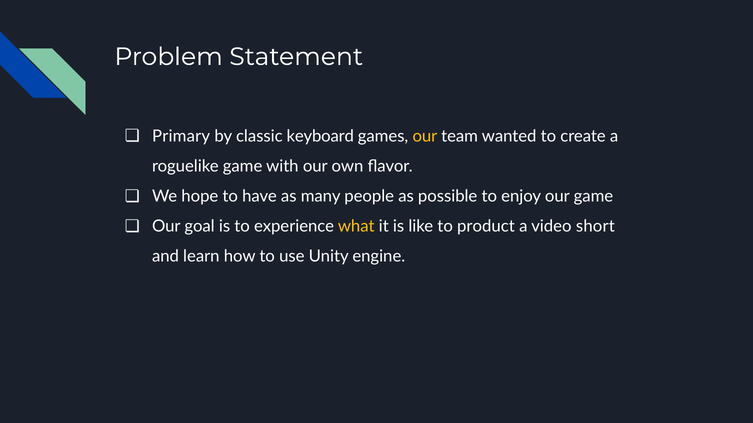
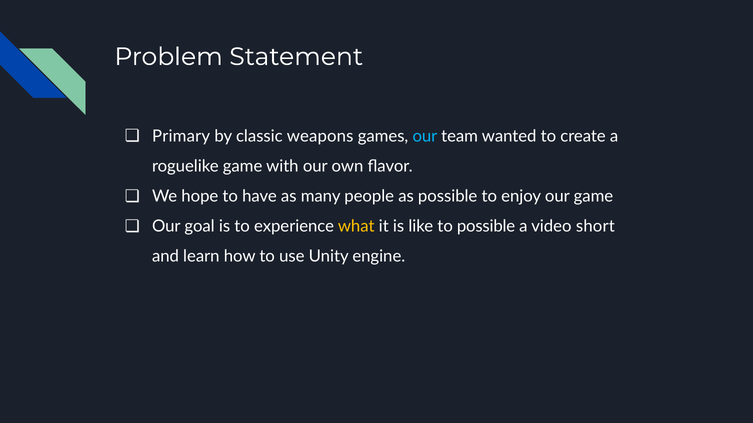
keyboard: keyboard -> weapons (320, 136)
our colour: yellow -> light blue (425, 136)
to product: product -> possible (486, 227)
